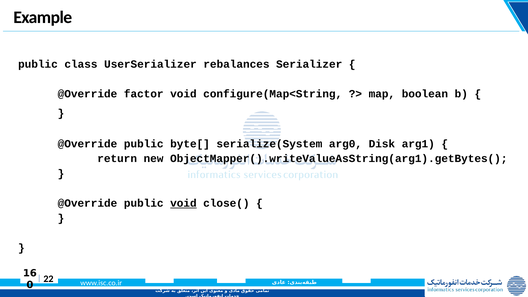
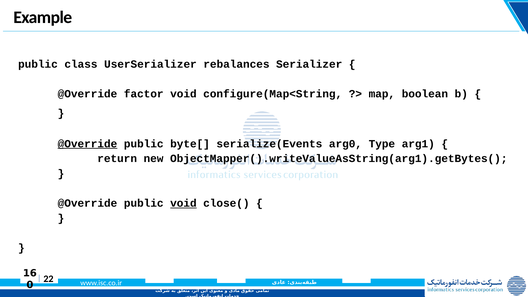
@Override underline: none -> present (87, 144)
serialize(System: serialize(System -> serialize(Events (269, 144)
Disk: Disk -> Type (382, 144)
